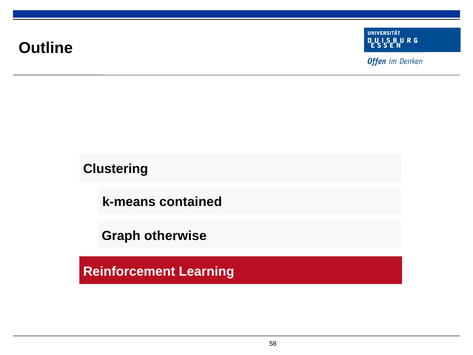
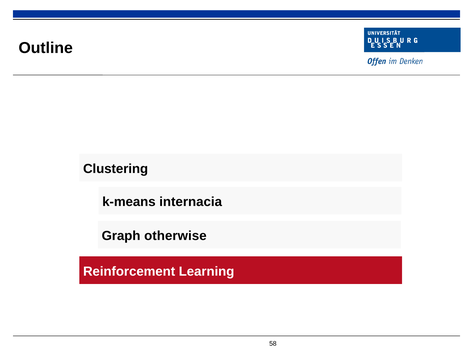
contained: contained -> internacia (191, 202)
